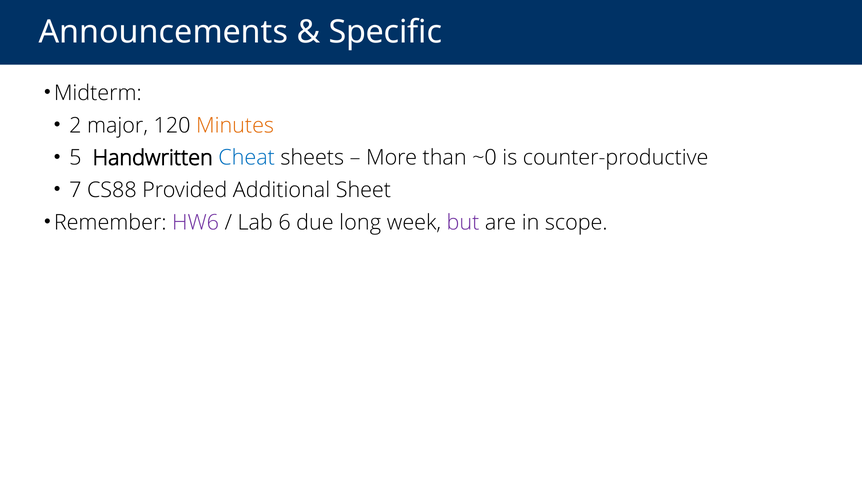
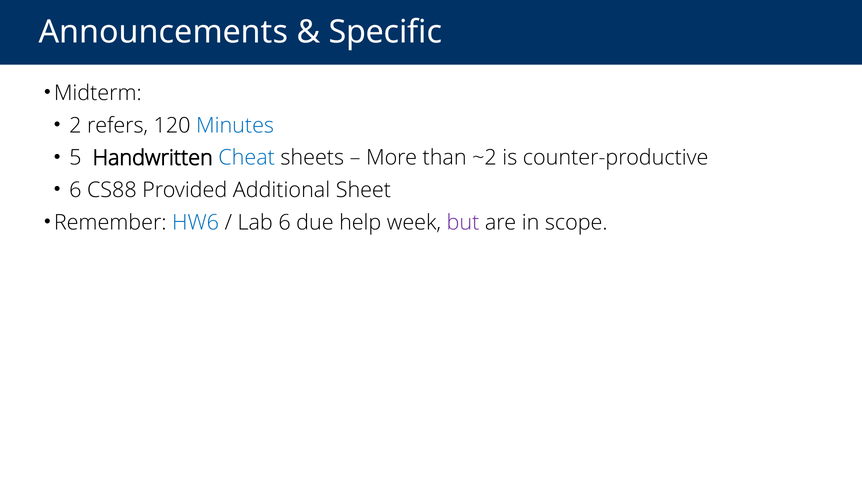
major: major -> refers (118, 125)
Minutes colour: orange -> blue (235, 125)
~0: ~0 -> ~2 (484, 158)
7: 7 -> 6 (75, 190)
HW6 colour: purple -> blue (196, 222)
long: long -> help (360, 222)
